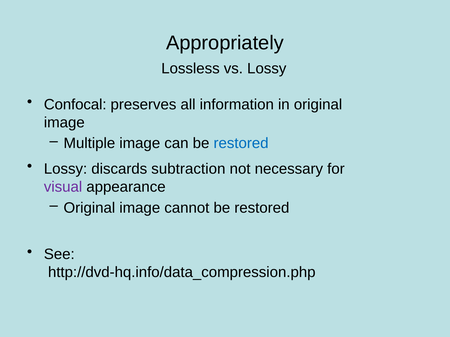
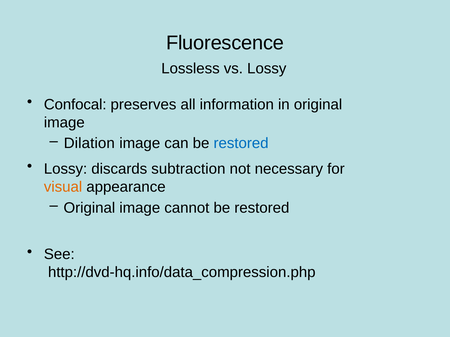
Appropriately: Appropriately -> Fluorescence (225, 43)
Multiple: Multiple -> Dilation (89, 144)
visual colour: purple -> orange (63, 187)
